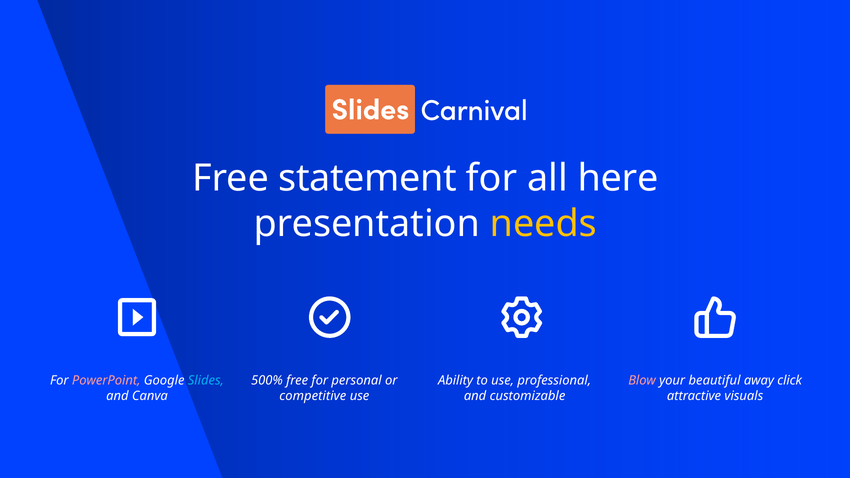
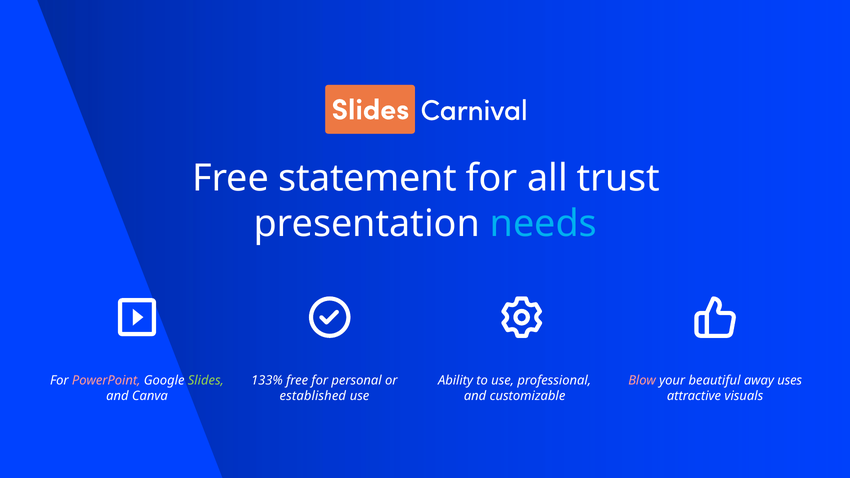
here: here -> trust (618, 178)
needs colour: yellow -> light blue (543, 224)
Slides colour: light blue -> light green (206, 381)
500%: 500% -> 133% (267, 381)
click: click -> uses (790, 381)
competitive: competitive -> established (313, 396)
